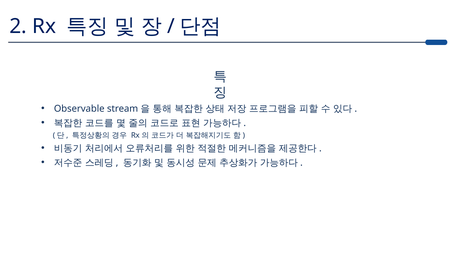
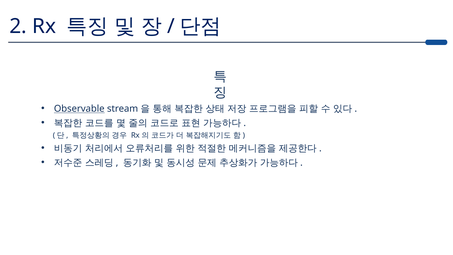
Observable underline: none -> present (79, 109)
